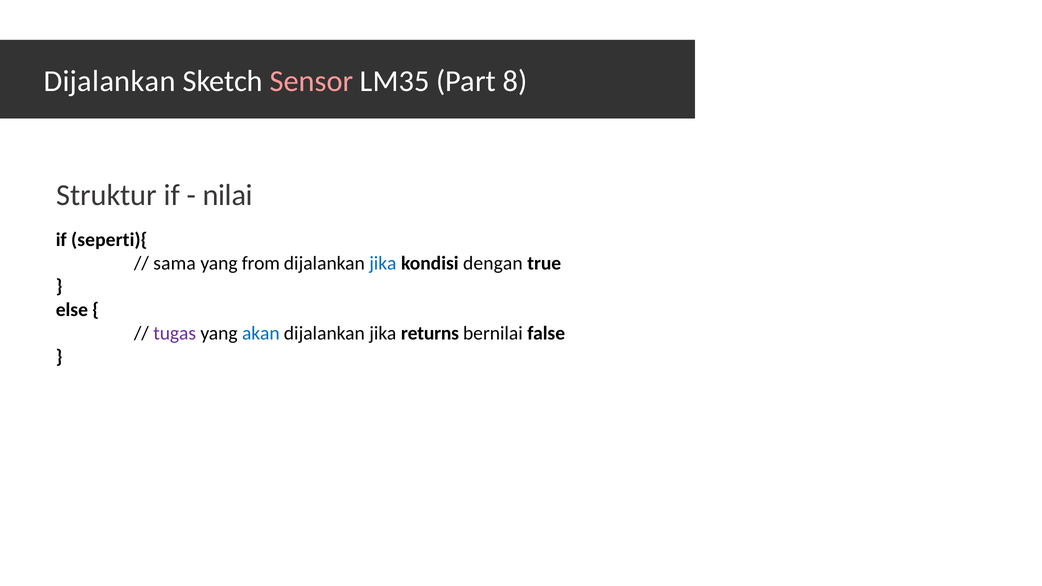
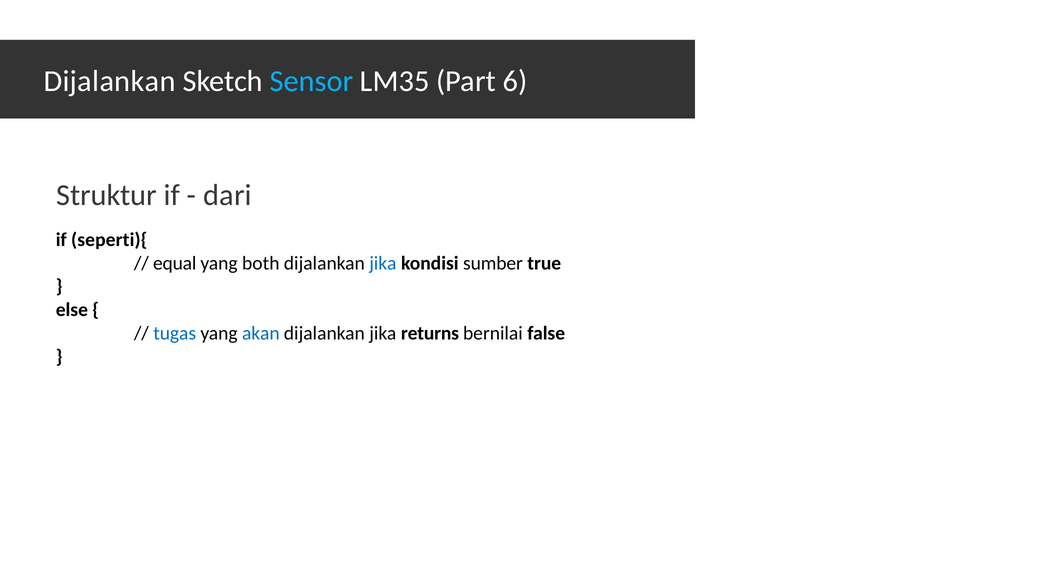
Sensor colour: pink -> light blue (311, 81)
8: 8 -> 6 (515, 81)
nilai: nilai -> dari (227, 195)
sama: sama -> equal (175, 263)
from: from -> both (261, 263)
dengan: dengan -> sumber (493, 263)
tugas colour: purple -> blue (175, 333)
